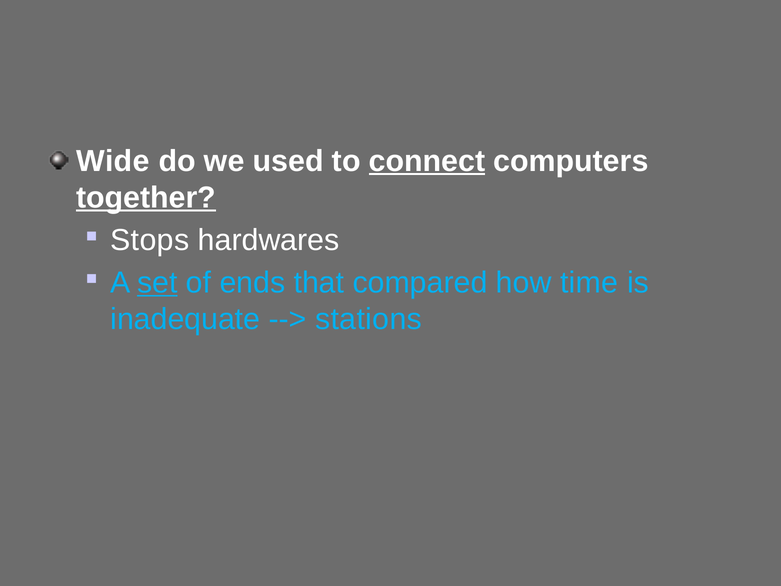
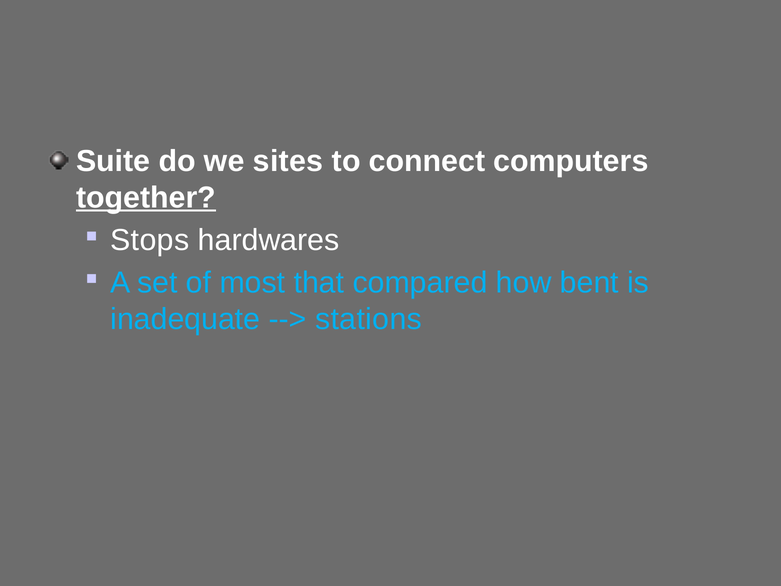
Wide: Wide -> Suite (113, 161)
used: used -> sites (288, 161)
connect underline: present -> none (427, 161)
set underline: present -> none (157, 283)
ends: ends -> most (252, 283)
time: time -> bent (589, 283)
